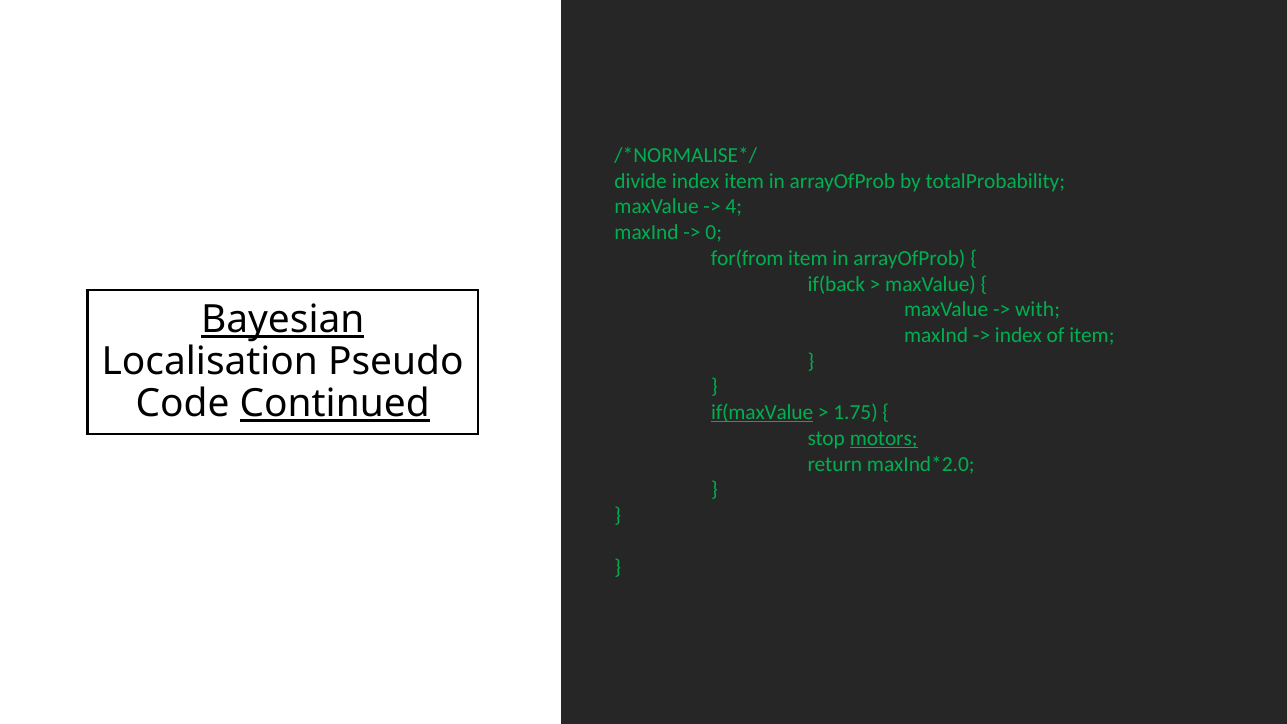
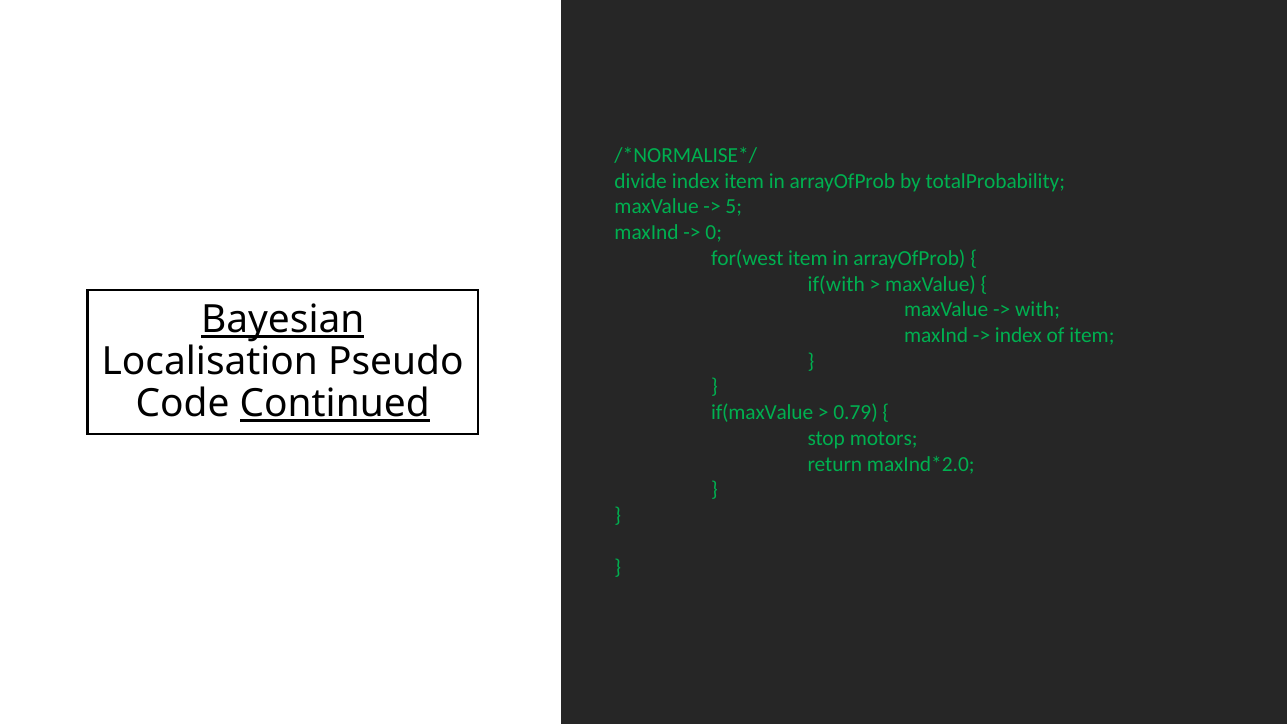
4: 4 -> 5 (734, 207)
for(from: for(from -> for(west (747, 258)
if(back: if(back -> if(with (836, 284)
if(maxValue underline: present -> none (762, 413)
1.75: 1.75 -> 0.79 (856, 413)
motors underline: present -> none (884, 438)
